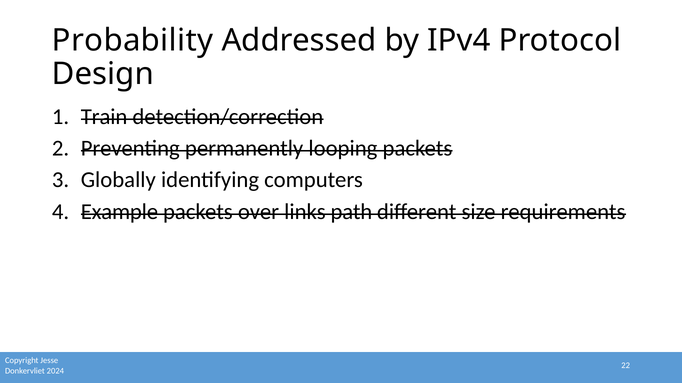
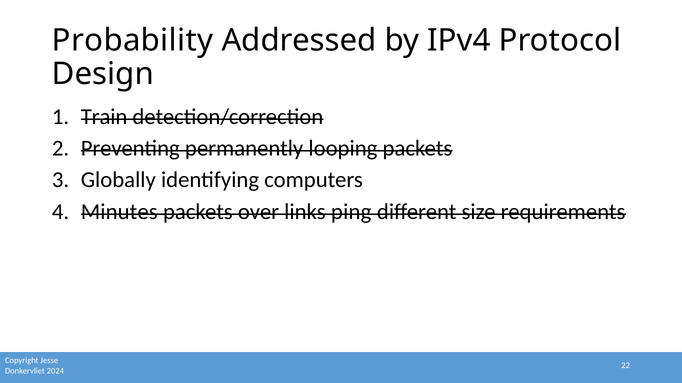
Example: Example -> Minutes (119, 212)
path: path -> ping (351, 212)
